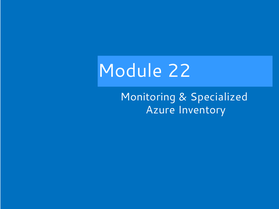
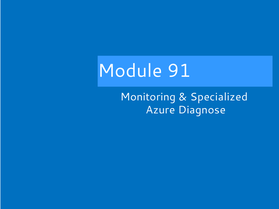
22: 22 -> 91 (179, 71)
Inventory: Inventory -> Diagnose (202, 110)
